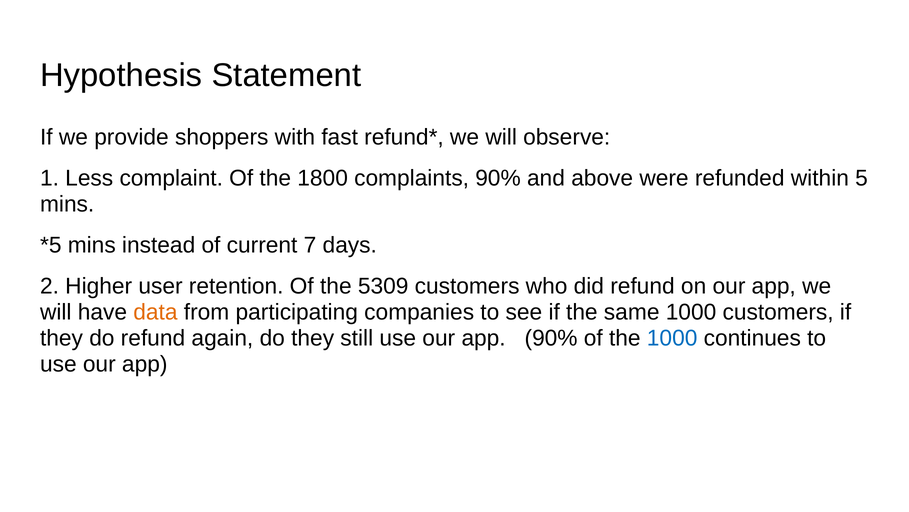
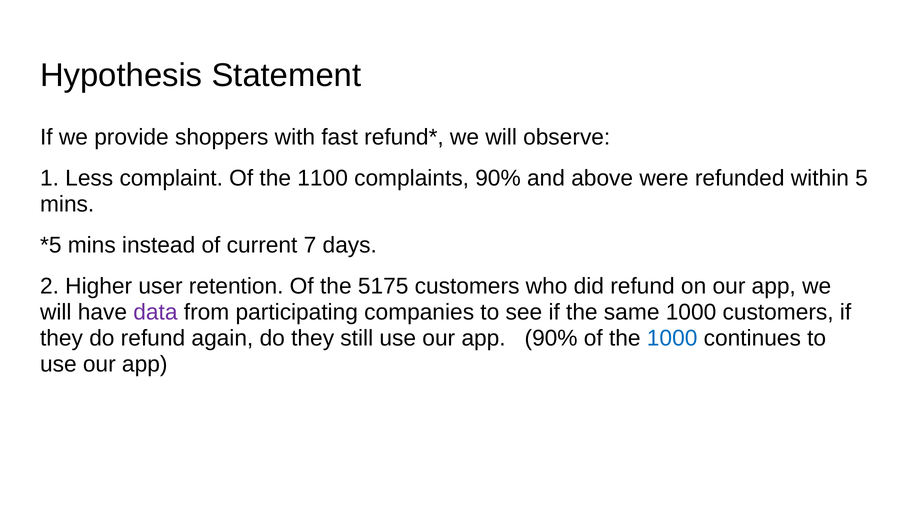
1800: 1800 -> 1100 (323, 178)
5309: 5309 -> 5175 (383, 286)
data colour: orange -> purple (155, 312)
